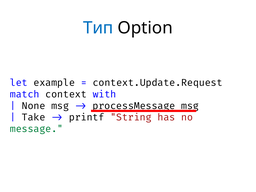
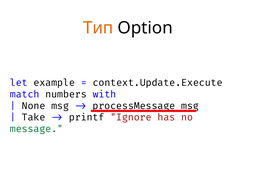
Тип colour: blue -> orange (98, 28)
context.Update.Request: context.Update.Request -> context.Update.Execute (158, 83)
context: context -> numbers (66, 94)
String: String -> Ignore (131, 117)
